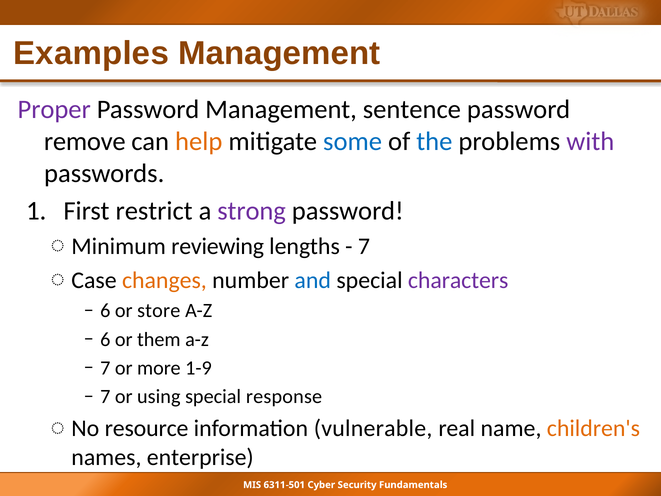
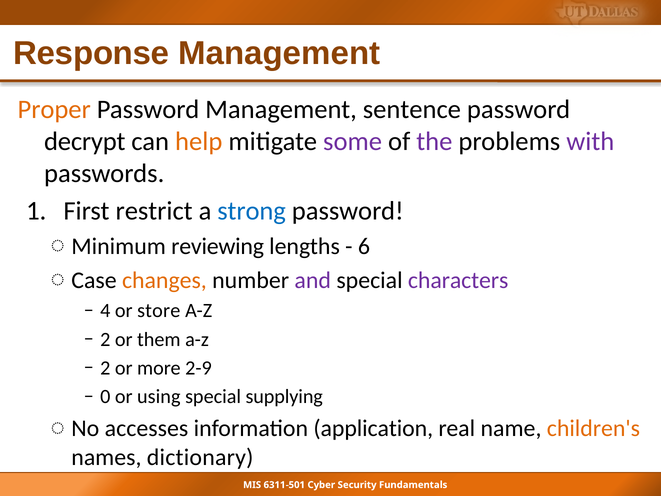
Examples: Examples -> Response (91, 53)
Proper colour: purple -> orange (54, 109)
remove: remove -> decrypt (85, 141)
some colour: blue -> purple (353, 141)
the colour: blue -> purple (434, 141)
strong colour: purple -> blue (252, 211)
7: 7 -> 6 (364, 246)
and colour: blue -> purple (313, 280)
6: 6 -> 4 (105, 311)
6: 6 -> 2 (105, 339)
7: 7 -> 2 (105, 368)
1-9: 1-9 -> 2-9 (198, 368)
7: 7 -> 0 (105, 397)
response: response -> supplying (284, 397)
resource: resource -> accesses (146, 428)
vulnerable: vulnerable -> application (373, 428)
enterprise: enterprise -> dictionary (200, 457)
